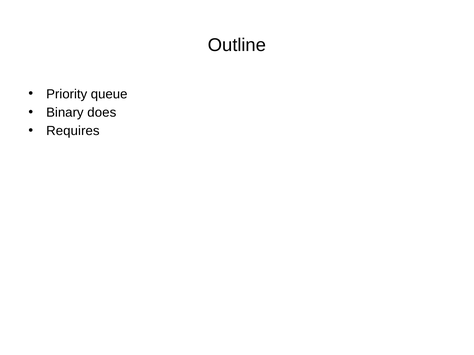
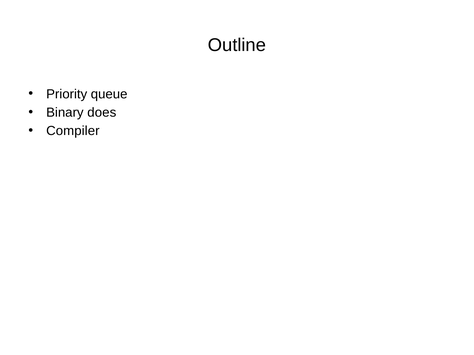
Requires: Requires -> Compiler (73, 131)
